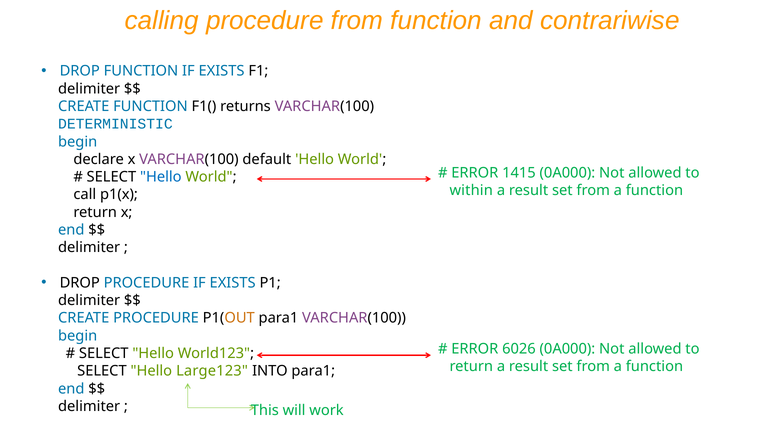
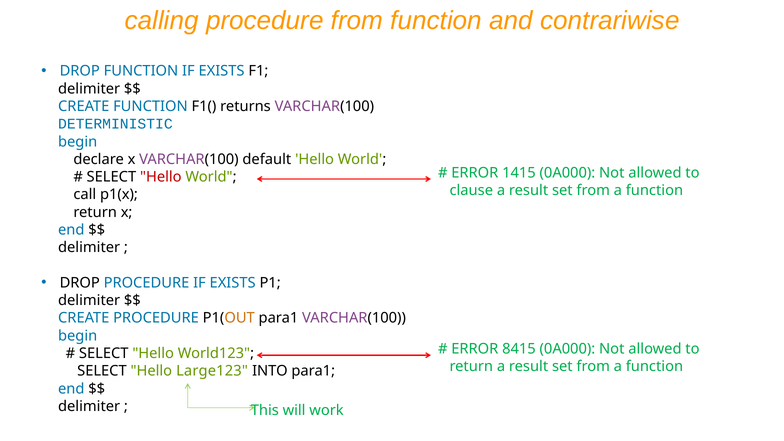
Hello colour: blue -> red (161, 177)
within: within -> clause (471, 190)
6026: 6026 -> 8415 (519, 349)
